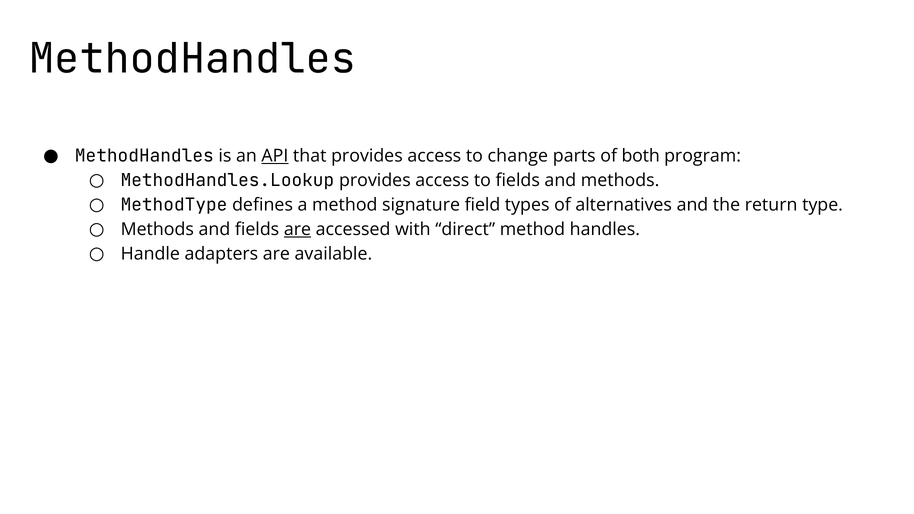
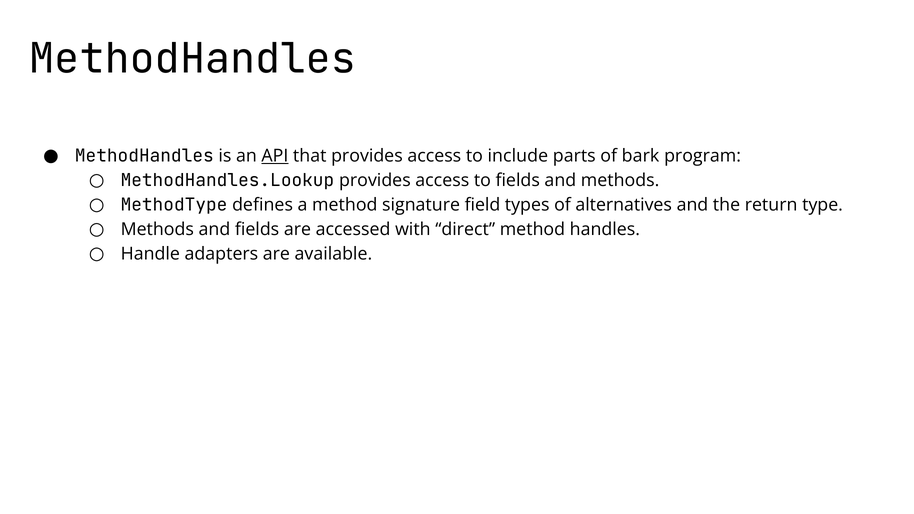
change: change -> include (518, 156)
both: both -> bark (641, 156)
are underline: present -> none (297, 229)
